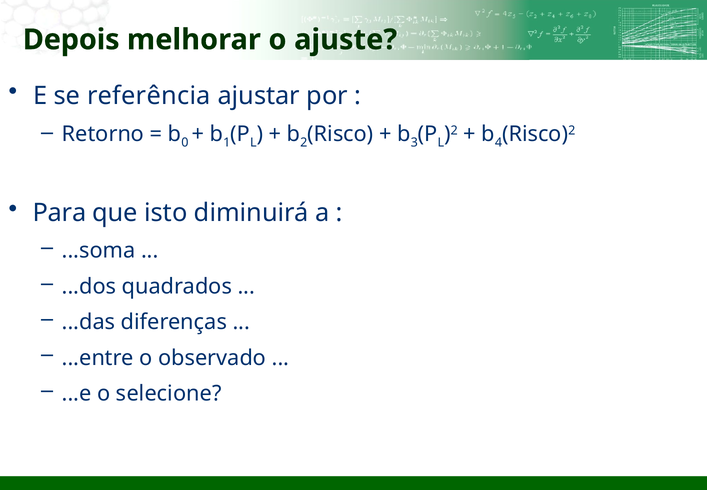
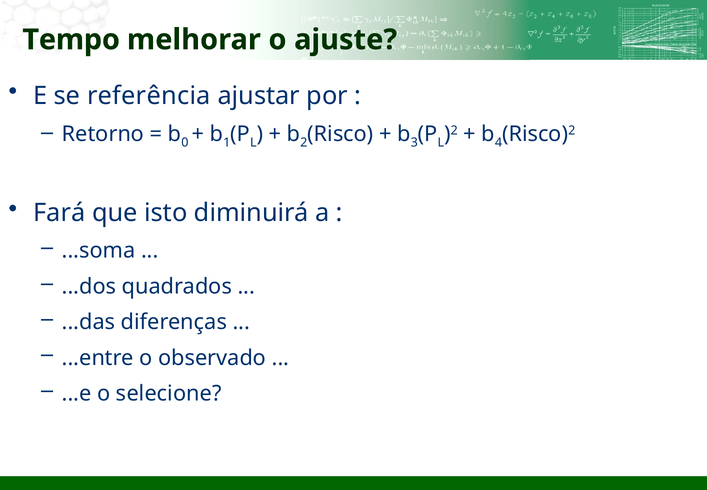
Depois: Depois -> Tempo (71, 40)
Para: Para -> Fará (59, 213)
